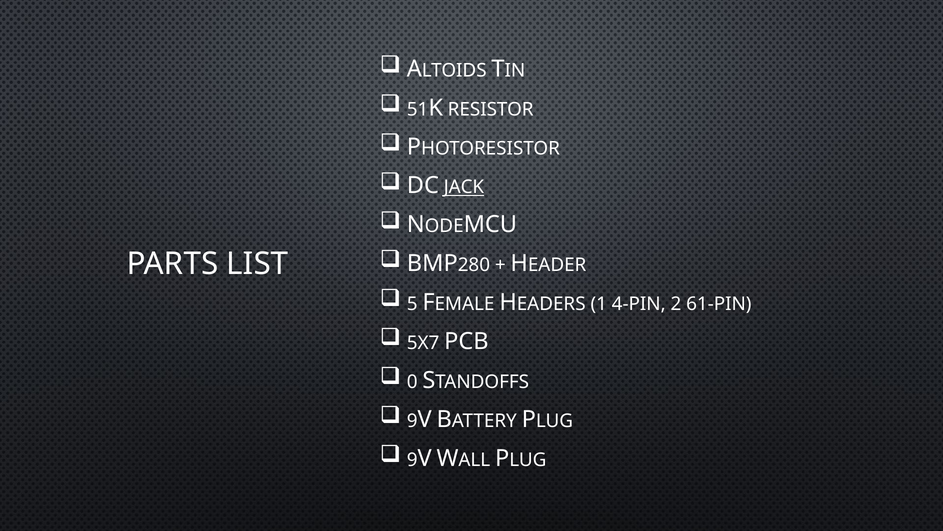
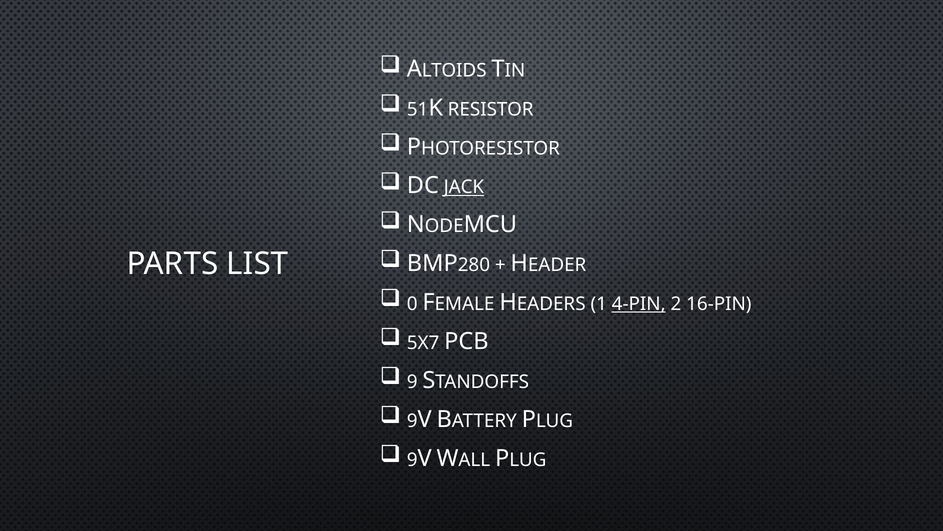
5: 5 -> 0 (412, 304)
4-PIN underline: none -> present (639, 304)
61-PIN: 61-PIN -> 16-PIN (719, 304)
0: 0 -> 9 (412, 382)
